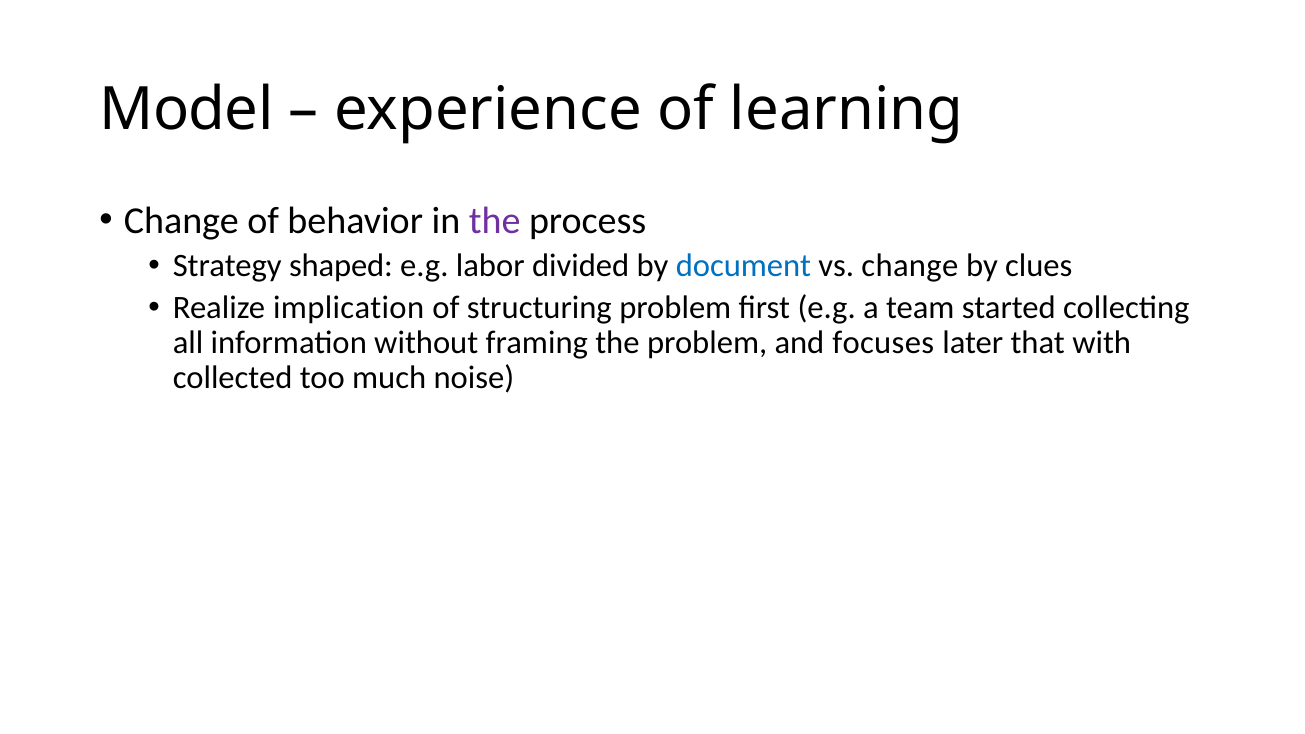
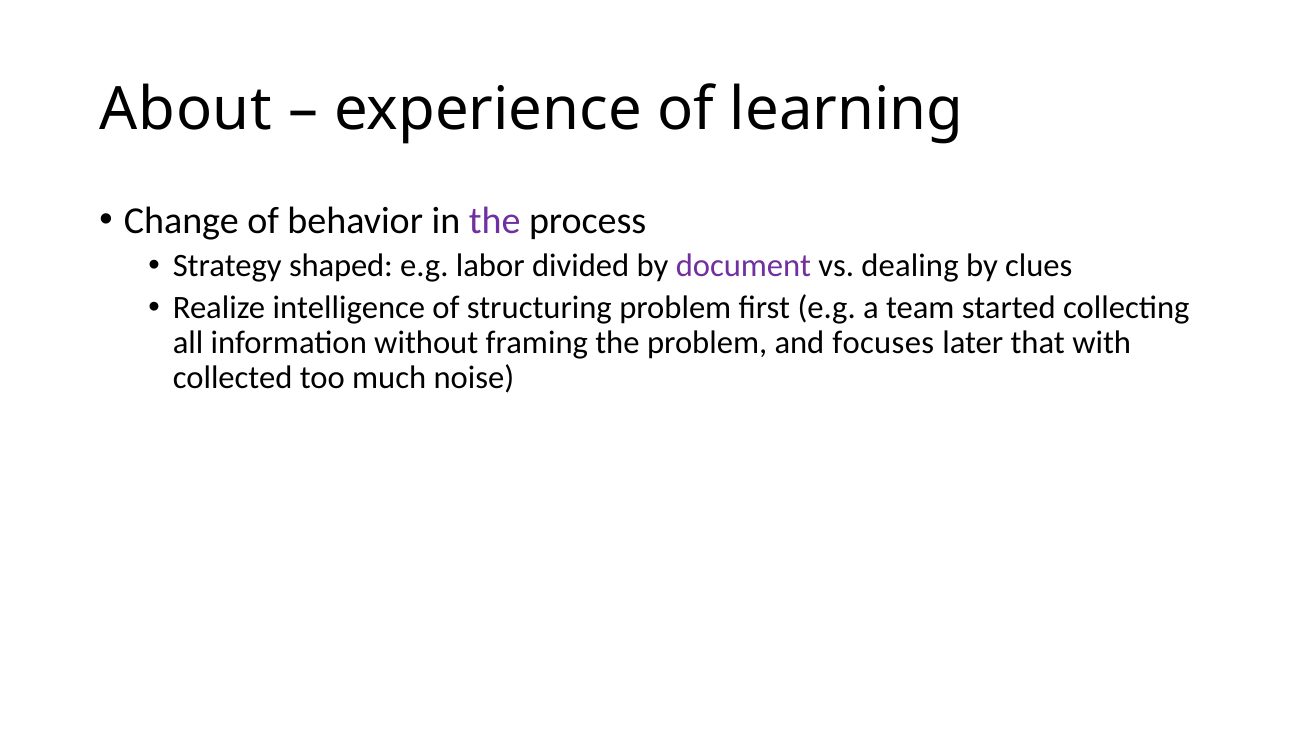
Model: Model -> About (186, 110)
document colour: blue -> purple (743, 266)
vs change: change -> dealing (910, 266)
implication: implication -> intelligence (349, 308)
